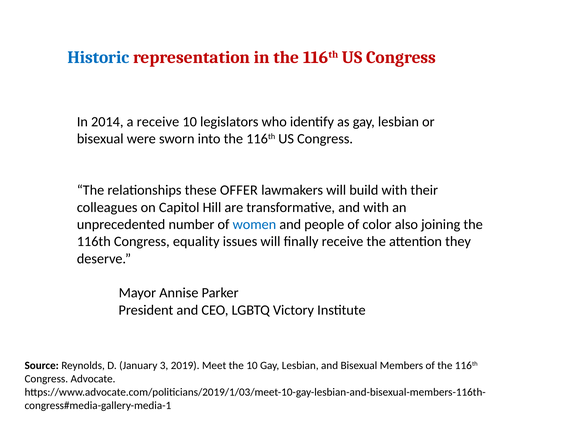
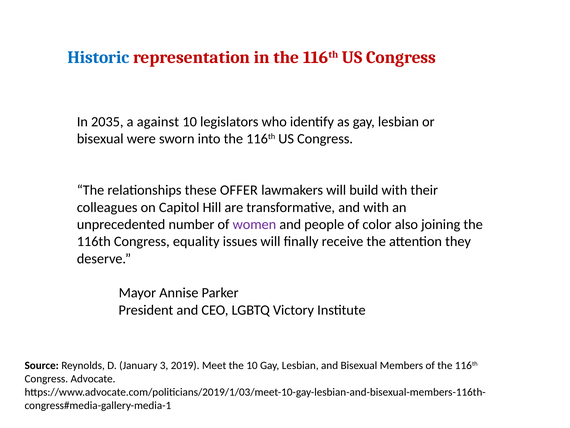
2014: 2014 -> 2035 (107, 122)
a receive: receive -> against (158, 122)
women colour: blue -> purple (254, 224)
